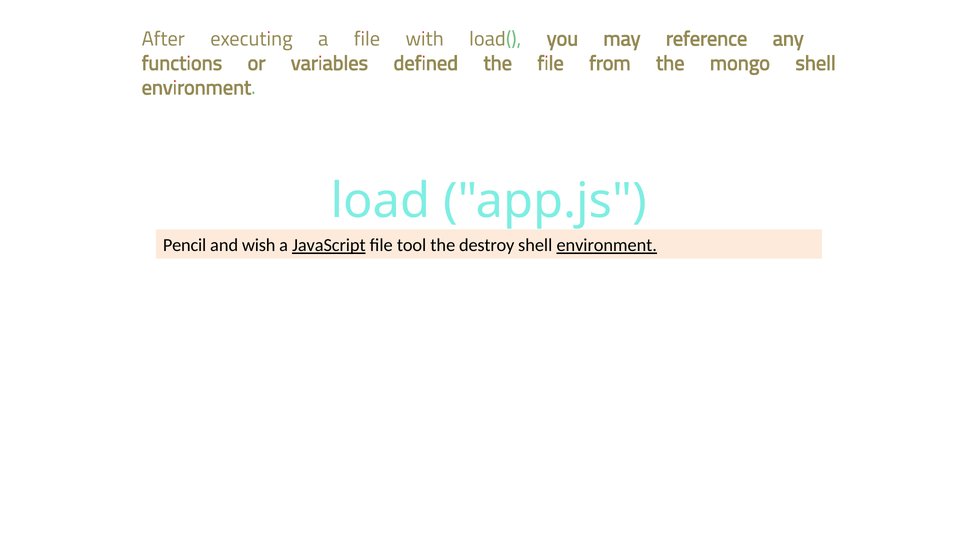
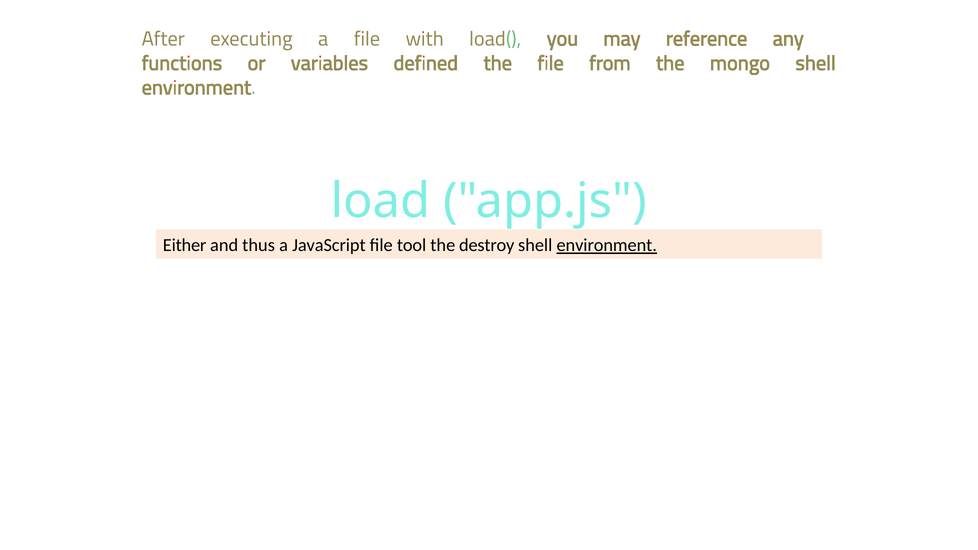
Pencil: Pencil -> Either (185, 245)
wish: wish -> thus (259, 245)
JavaScript underline: present -> none (329, 245)
